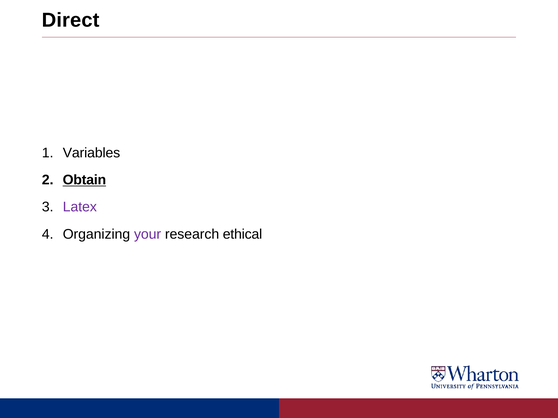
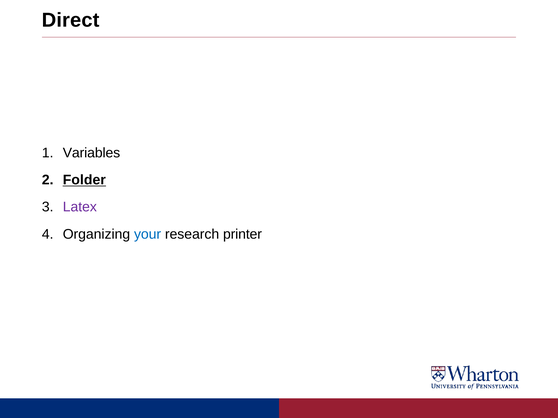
Obtain: Obtain -> Folder (84, 180)
your colour: purple -> blue (148, 234)
ethical: ethical -> printer (242, 234)
